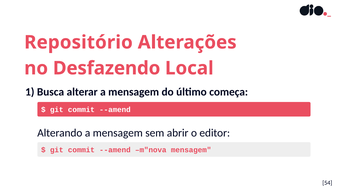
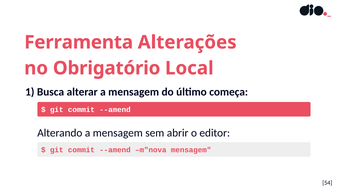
Repositório: Repositório -> Ferramenta (79, 42)
Desfazendo: Desfazendo -> Obrigatório (107, 68)
